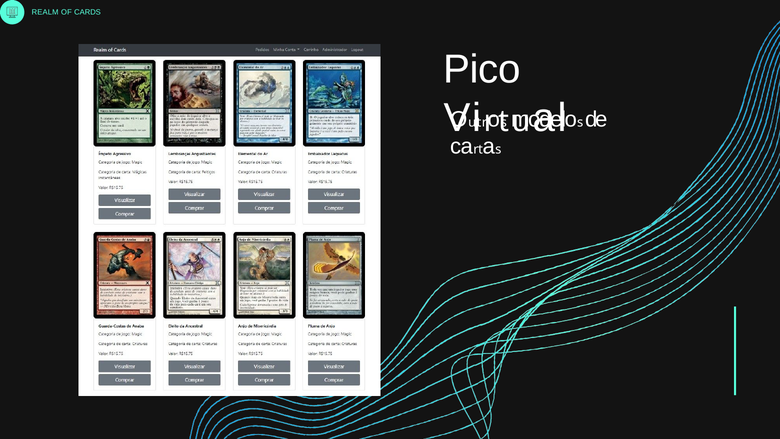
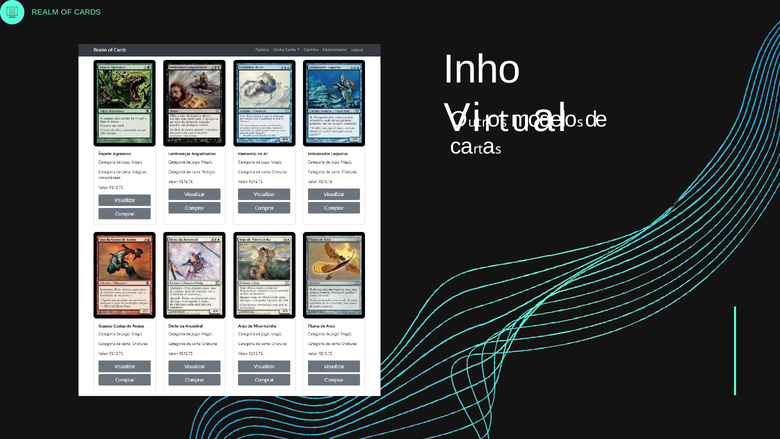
Pico: Pico -> Inho (482, 69)
